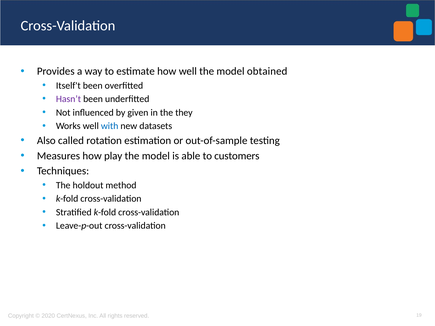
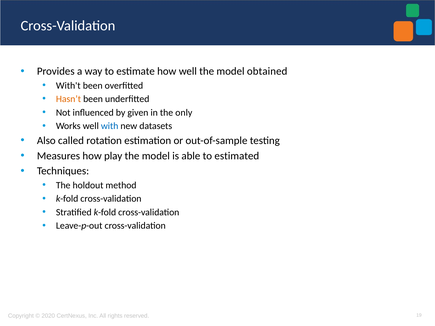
Itself't: Itself't -> With't (68, 86)
Hasn’t colour: purple -> orange (68, 99)
they: they -> only (184, 113)
customers: customers -> estimated (237, 156)
